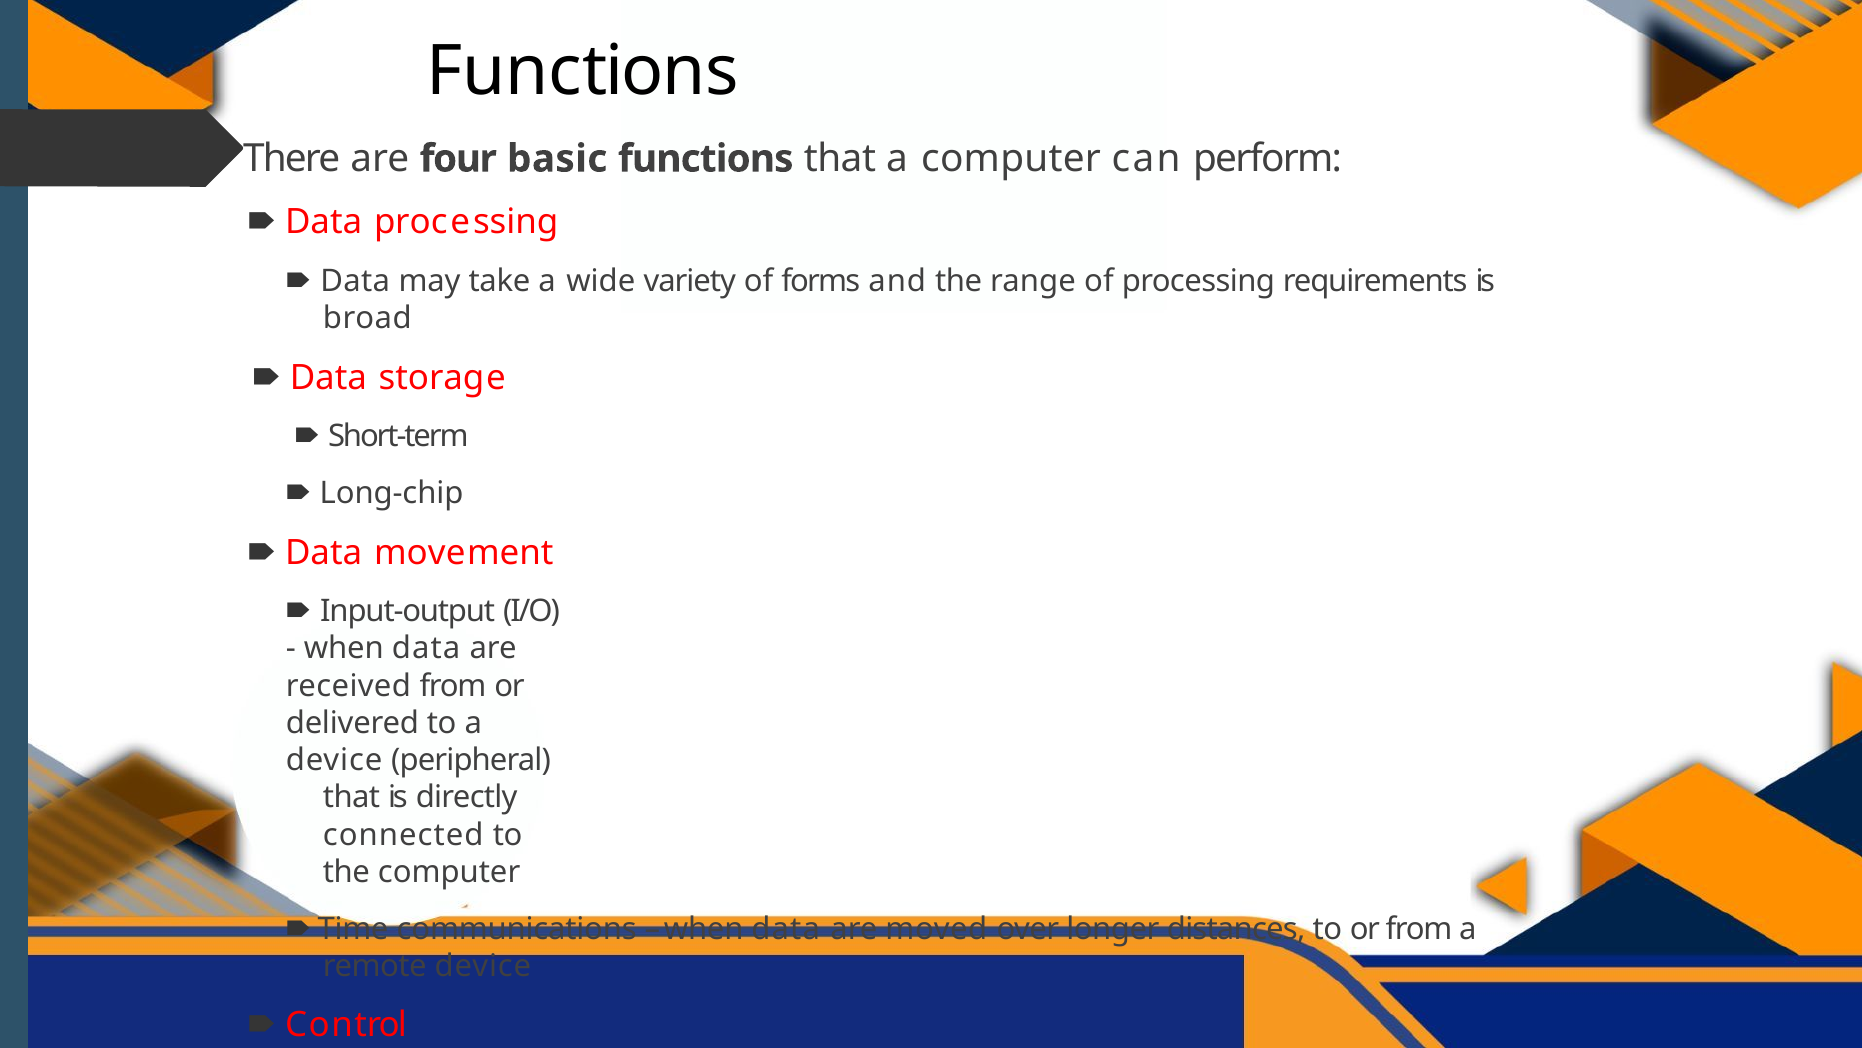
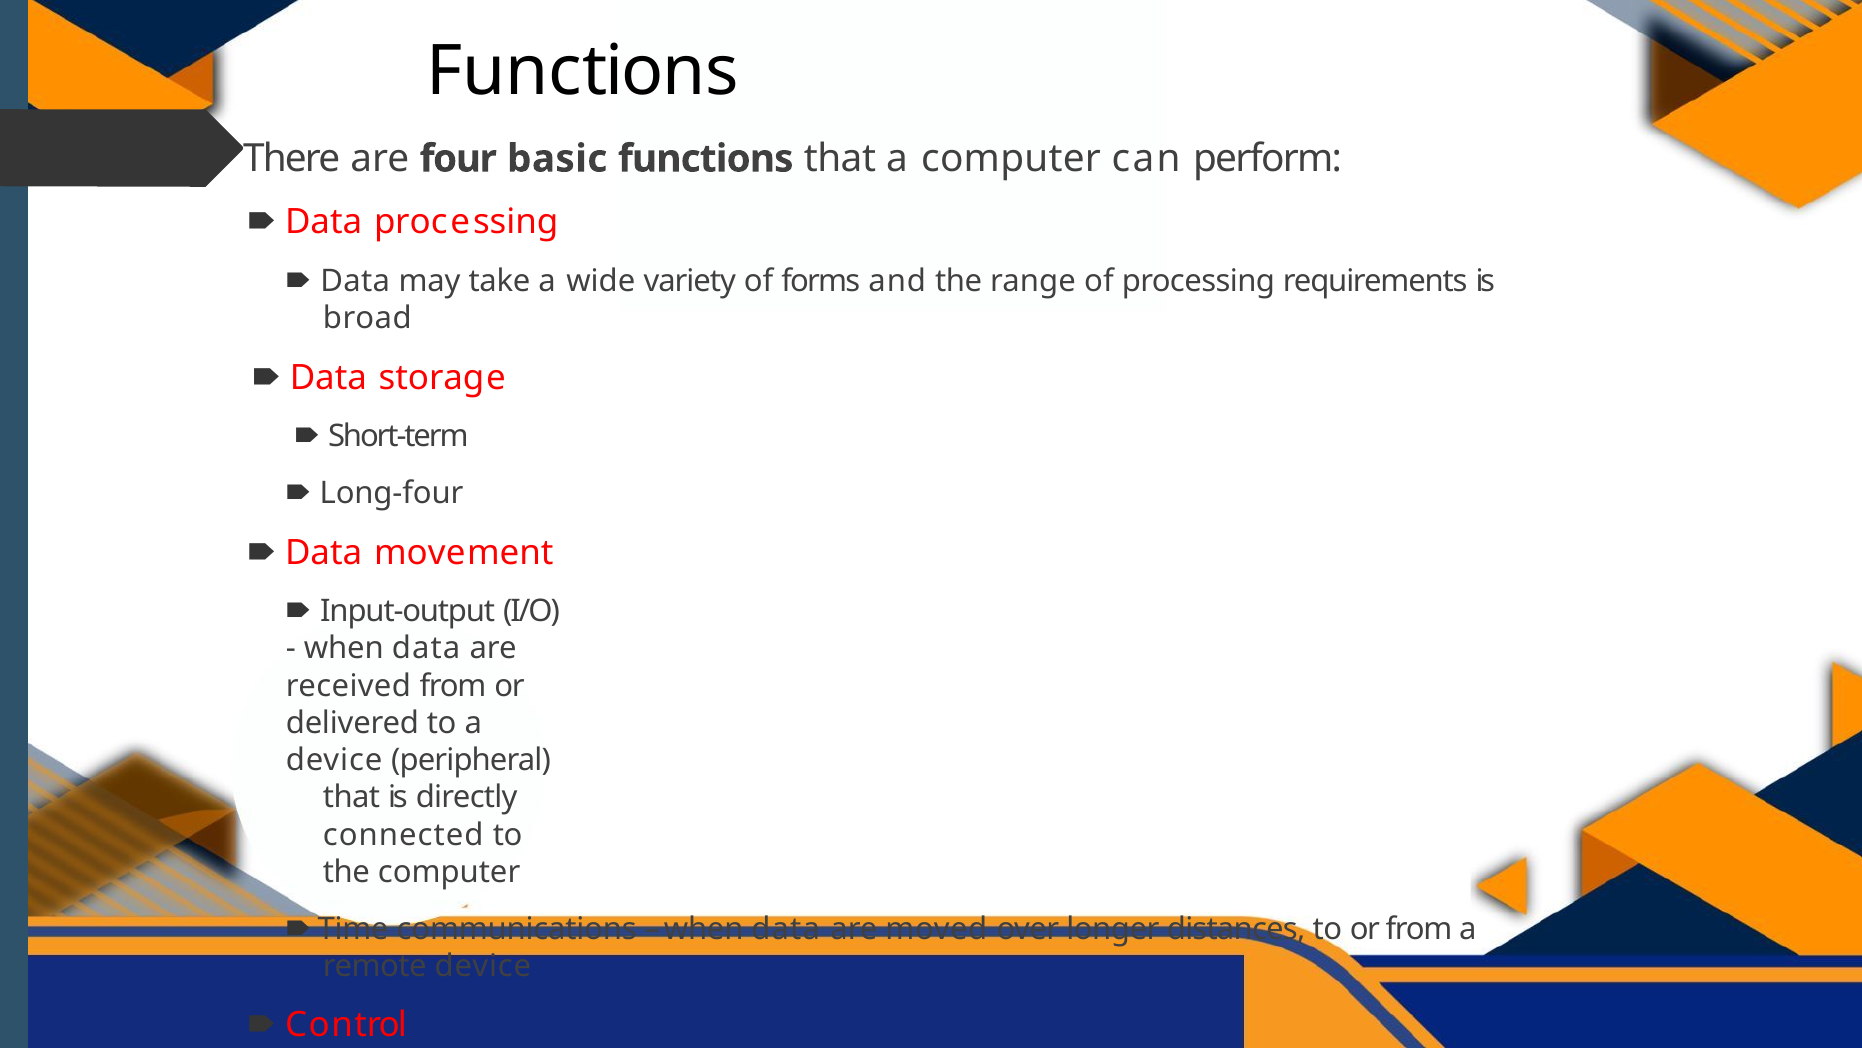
Long-chip: Long-chip -> Long-four (392, 493)
